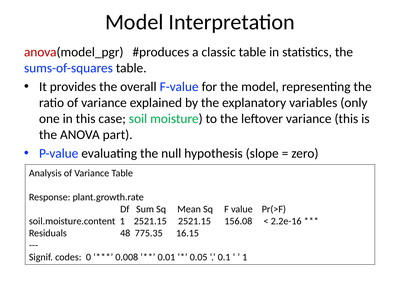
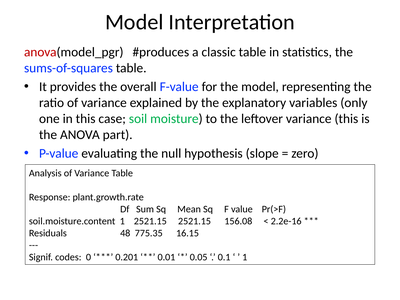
0.008: 0.008 -> 0.201 (127, 257)
